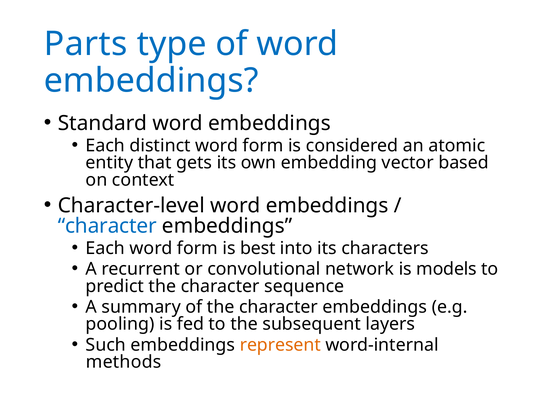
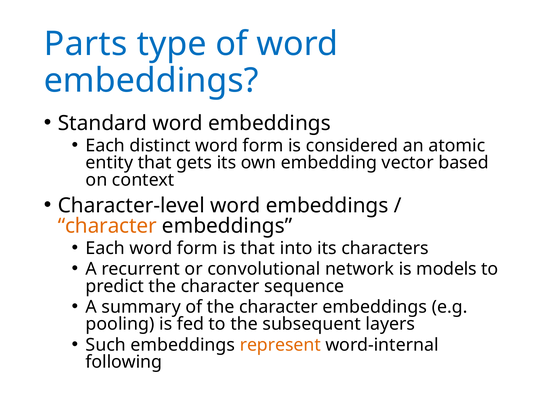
character colour: blue -> orange (107, 226)
is best: best -> that (258, 249)
methods: methods -> following (124, 363)
